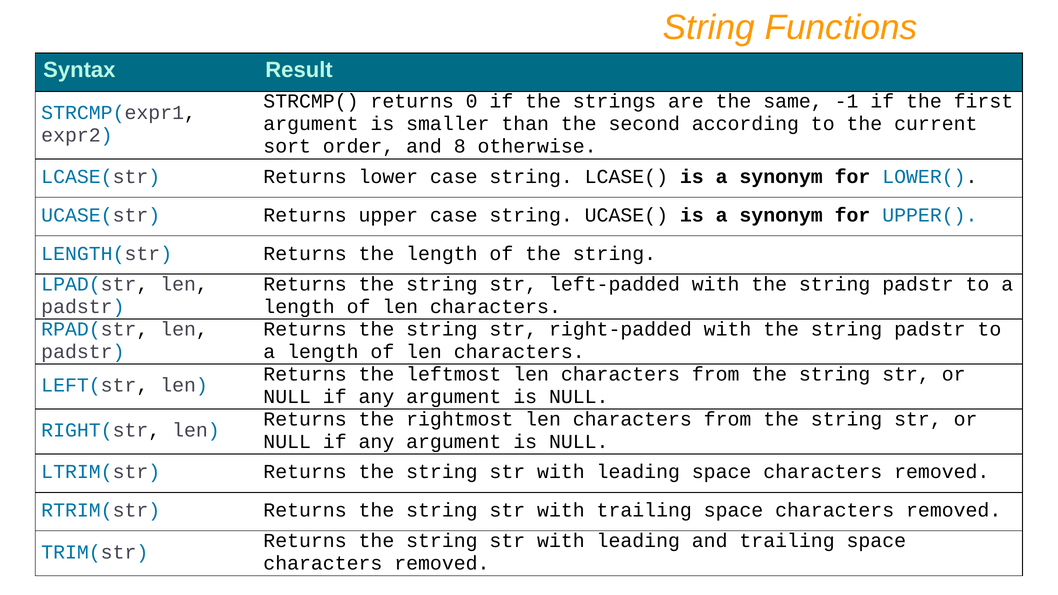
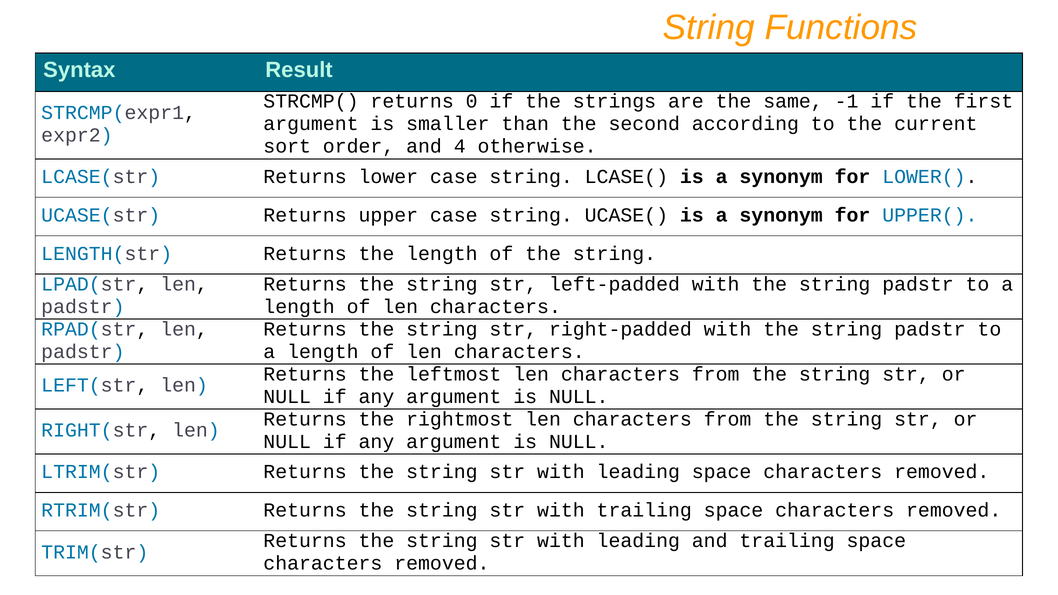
8: 8 -> 4 (460, 146)
